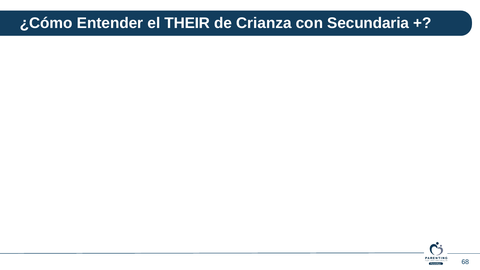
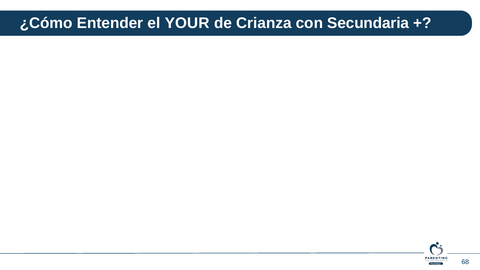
THEIR: THEIR -> YOUR (187, 23)
